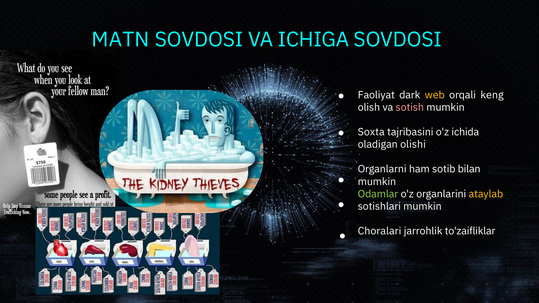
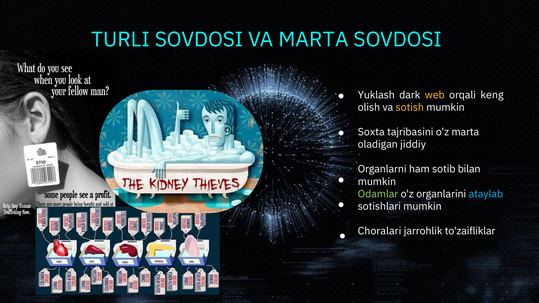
MATN: MATN -> TURLI (121, 40)
VA ICHIGA: ICHIGA -> MARTA (313, 40)
Faoliyat: Faoliyat -> Yuklash (376, 95)
sotish colour: pink -> yellow (410, 108)
o'z ichida: ichida -> marta (465, 132)
olishi: olishi -> jiddiy (413, 145)
ataylab colour: yellow -> light blue (486, 194)
